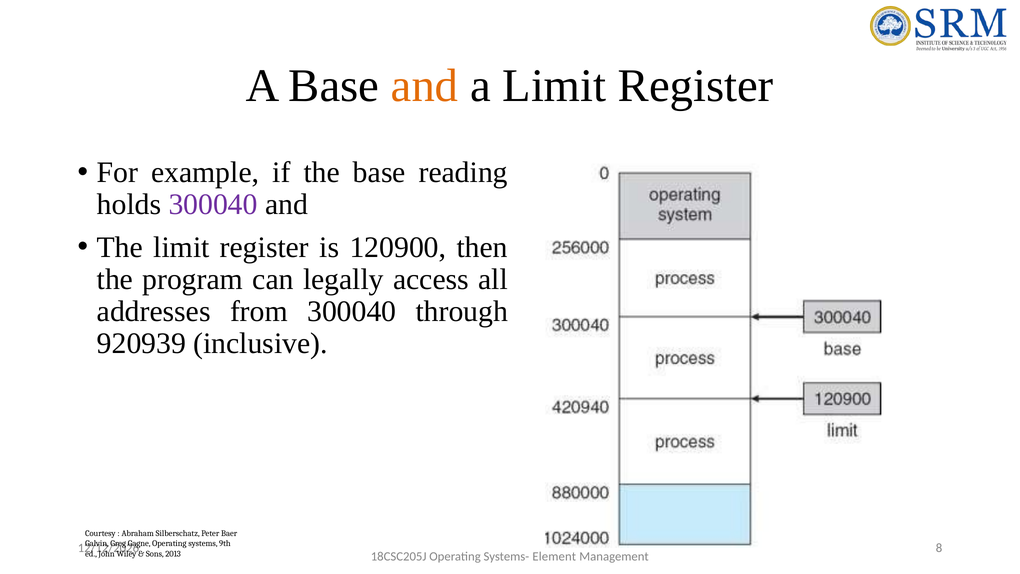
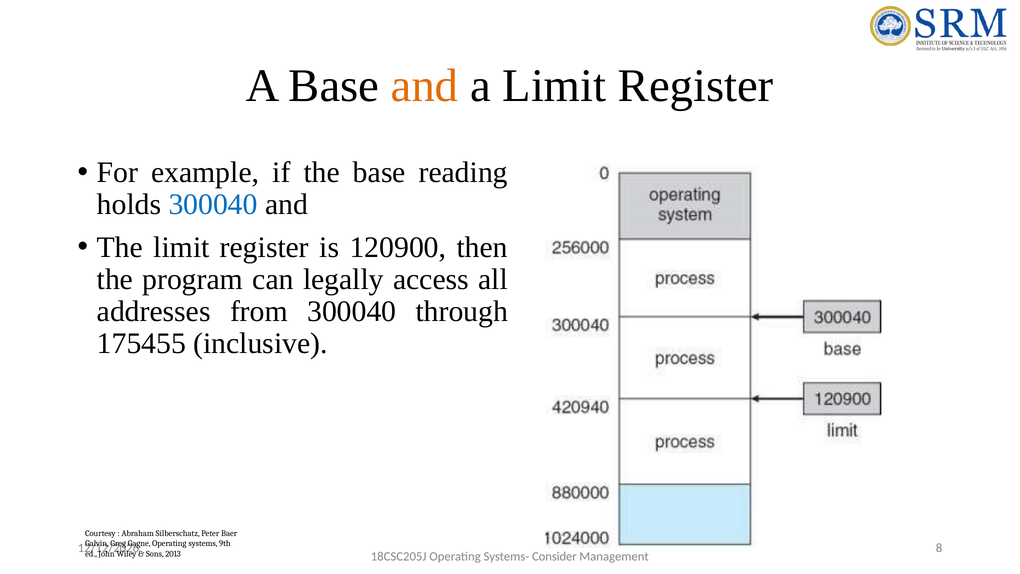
300040 colour: purple -> blue (213, 204)
920939: 920939 -> 175455 (141, 343)
Element: Element -> Consider (554, 557)
